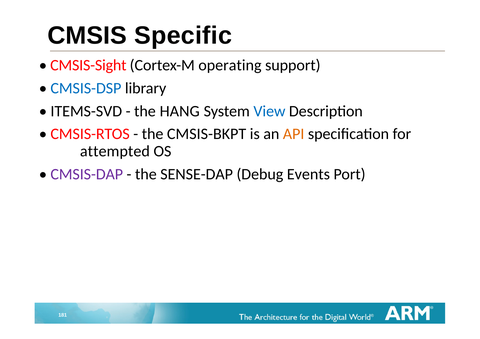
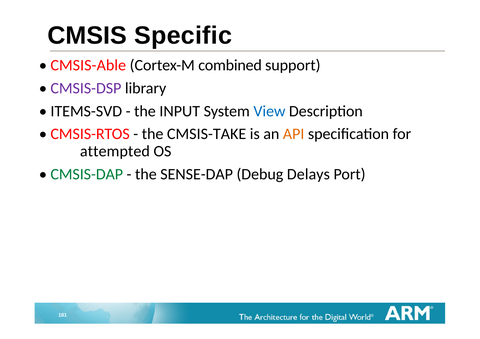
CMSIS-Sight: CMSIS-Sight -> CMSIS-Able (88, 65)
operating: operating -> combined (230, 65)
CMSIS-DSP colour: blue -> purple (86, 88)
HANG: HANG -> INPUT (180, 111)
CMSIS-BKPT: CMSIS-BKPT -> CMSIS-TAKE (207, 134)
CMSIS-DAP colour: purple -> green (87, 174)
Events: Events -> Delays (308, 174)
